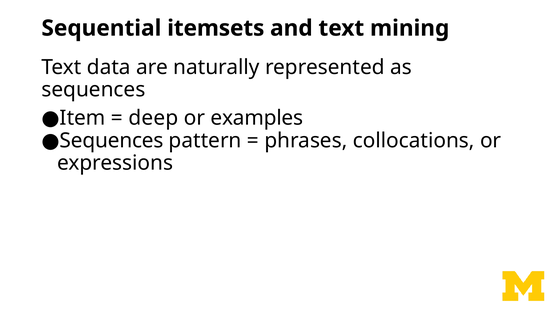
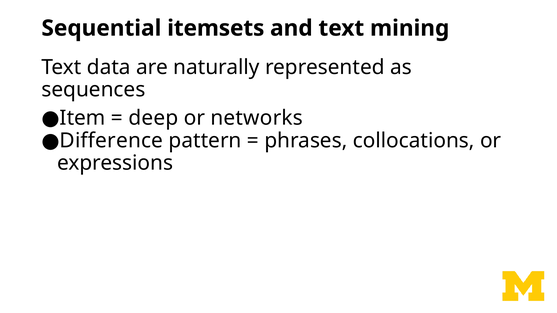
examples: examples -> networks (257, 118)
Sequences: Sequences -> Difference (111, 141)
